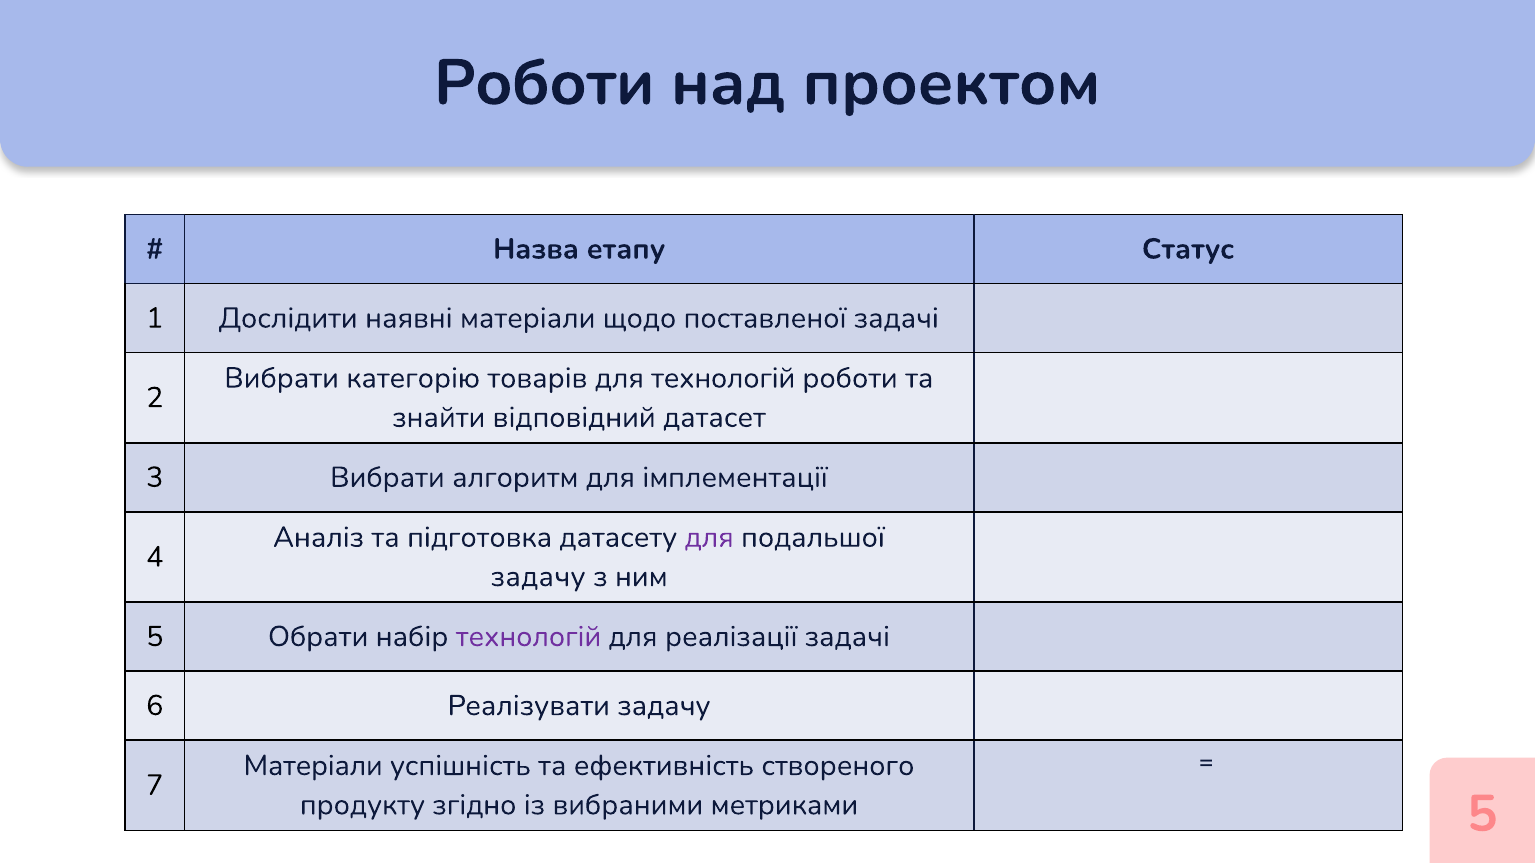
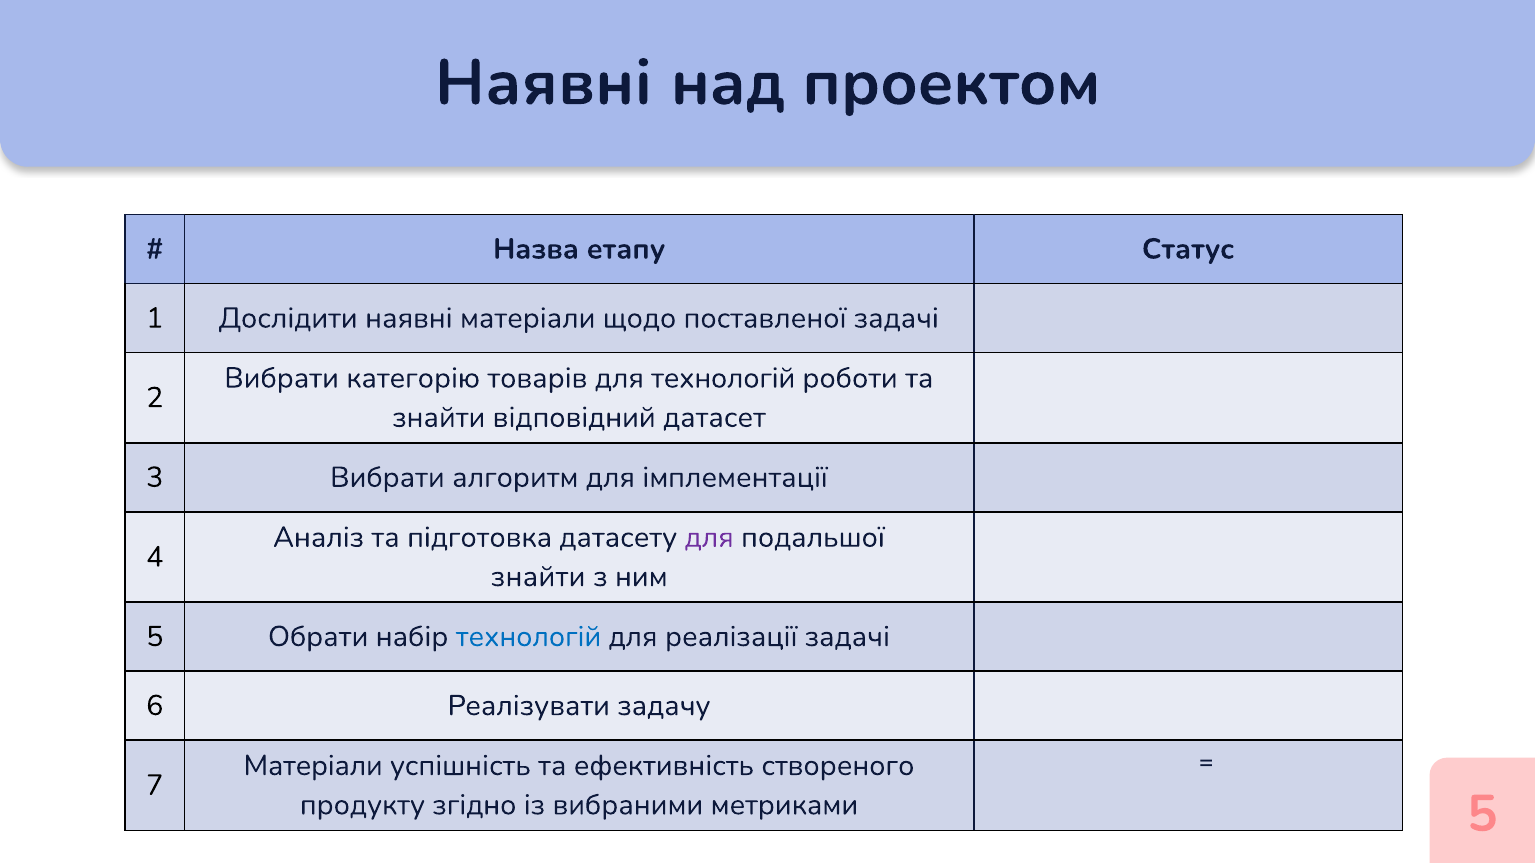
Роботи: Роботи -> Наявні (544, 83)
задачу: задачу -> знайти (538, 577)
технологій colour: purple -> blue (529, 637)
